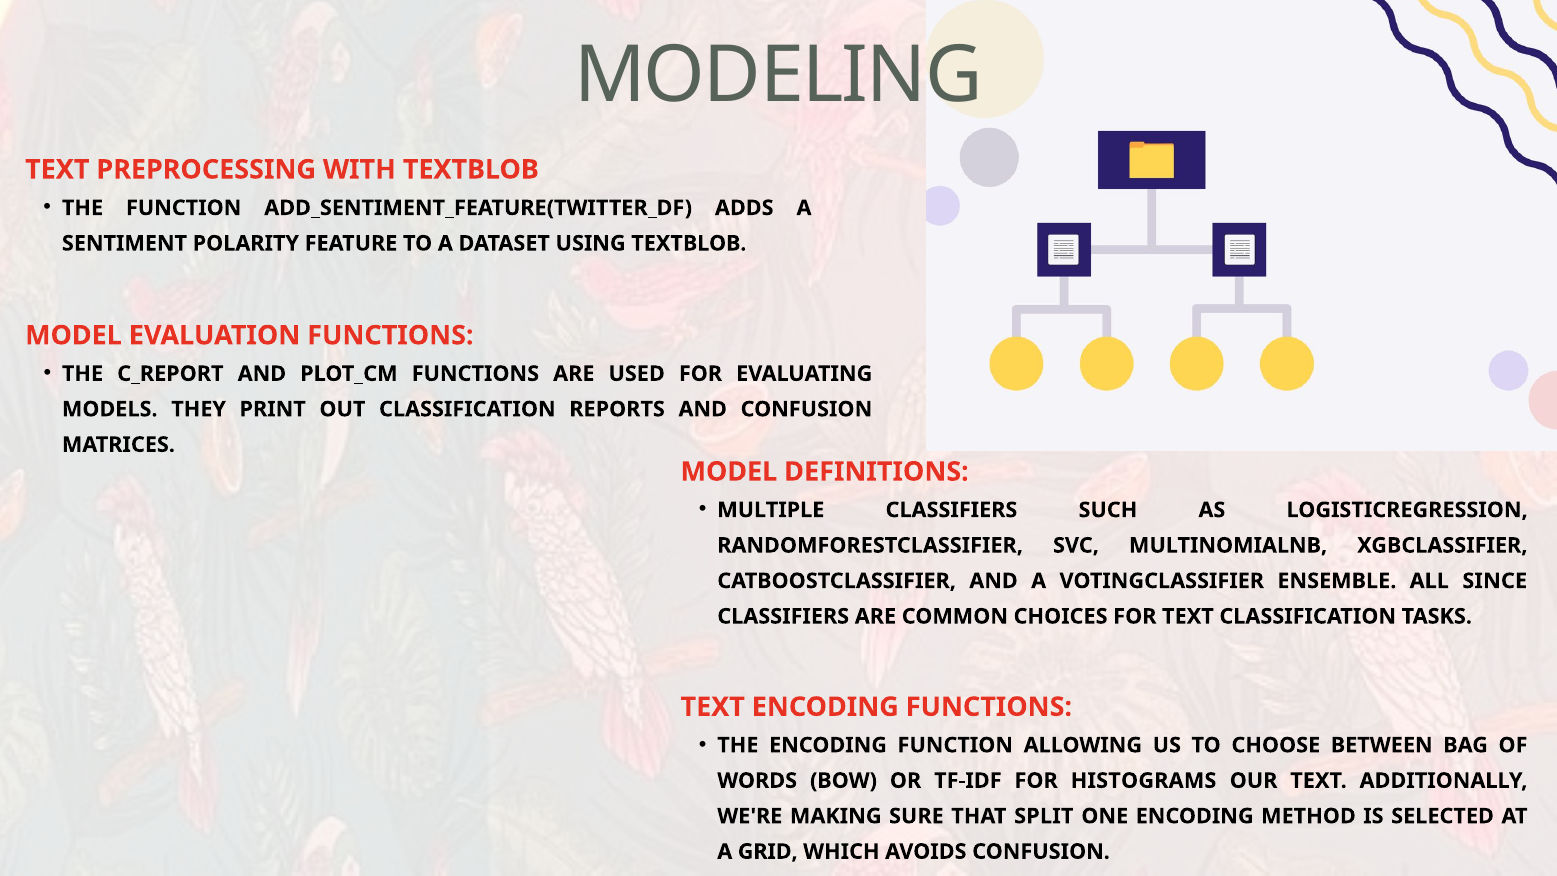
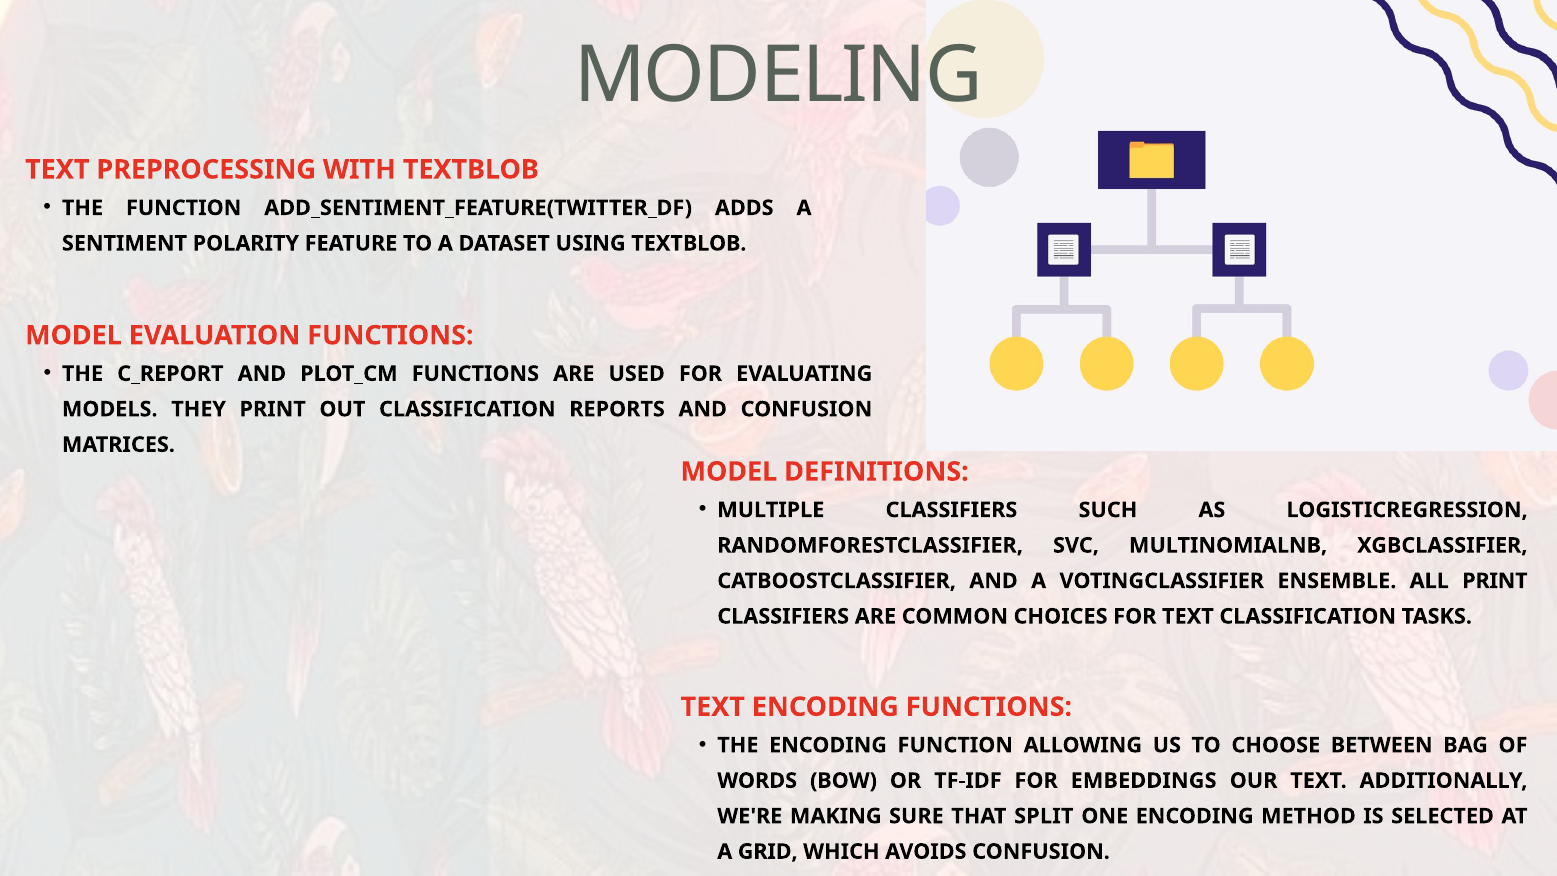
ALL SINCE: SINCE -> PRINT (1495, 581)
HISTOGRAMS: HISTOGRAMS -> EMBEDDINGS (1144, 781)
